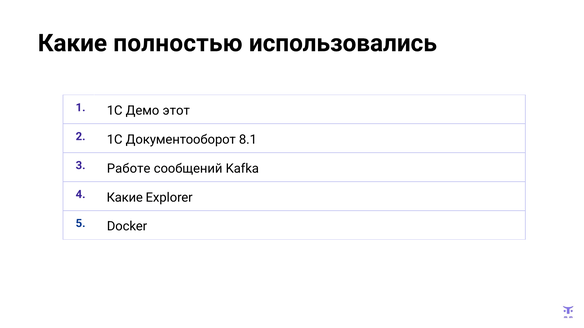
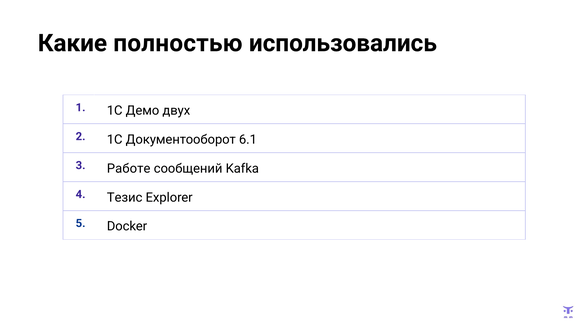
этот: этот -> двух (176, 111)
8.1: 8.1 -> 6.1 (248, 140)
4 Какие: Какие -> Тезис (125, 198)
